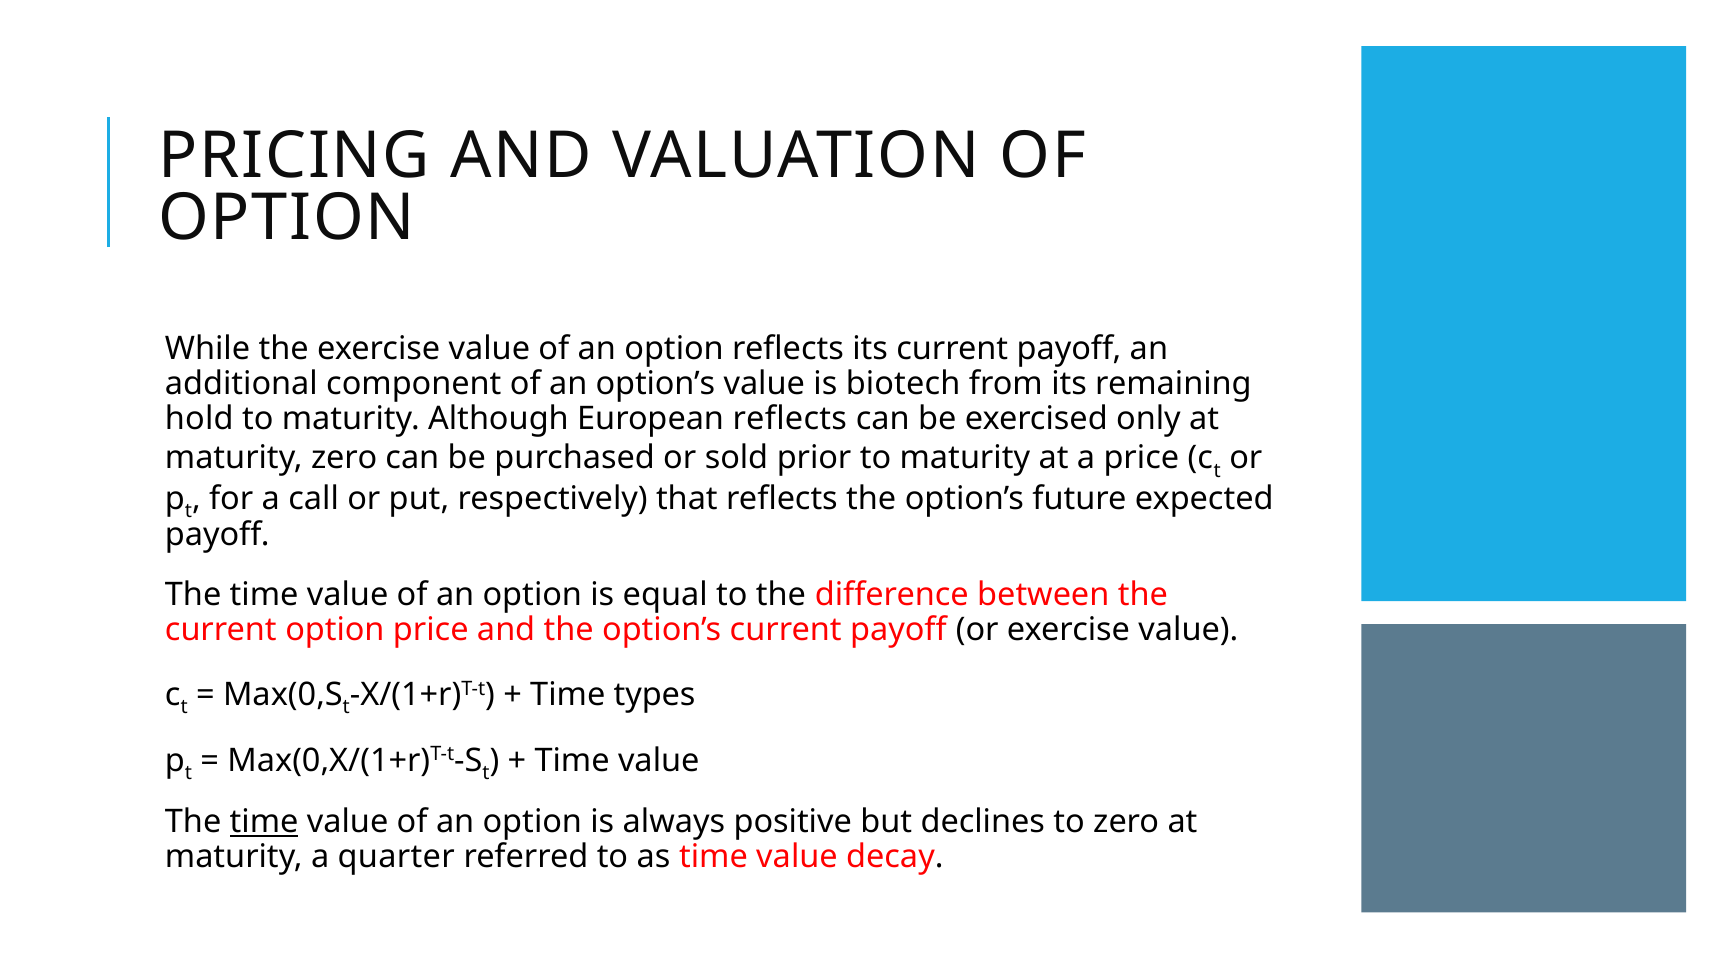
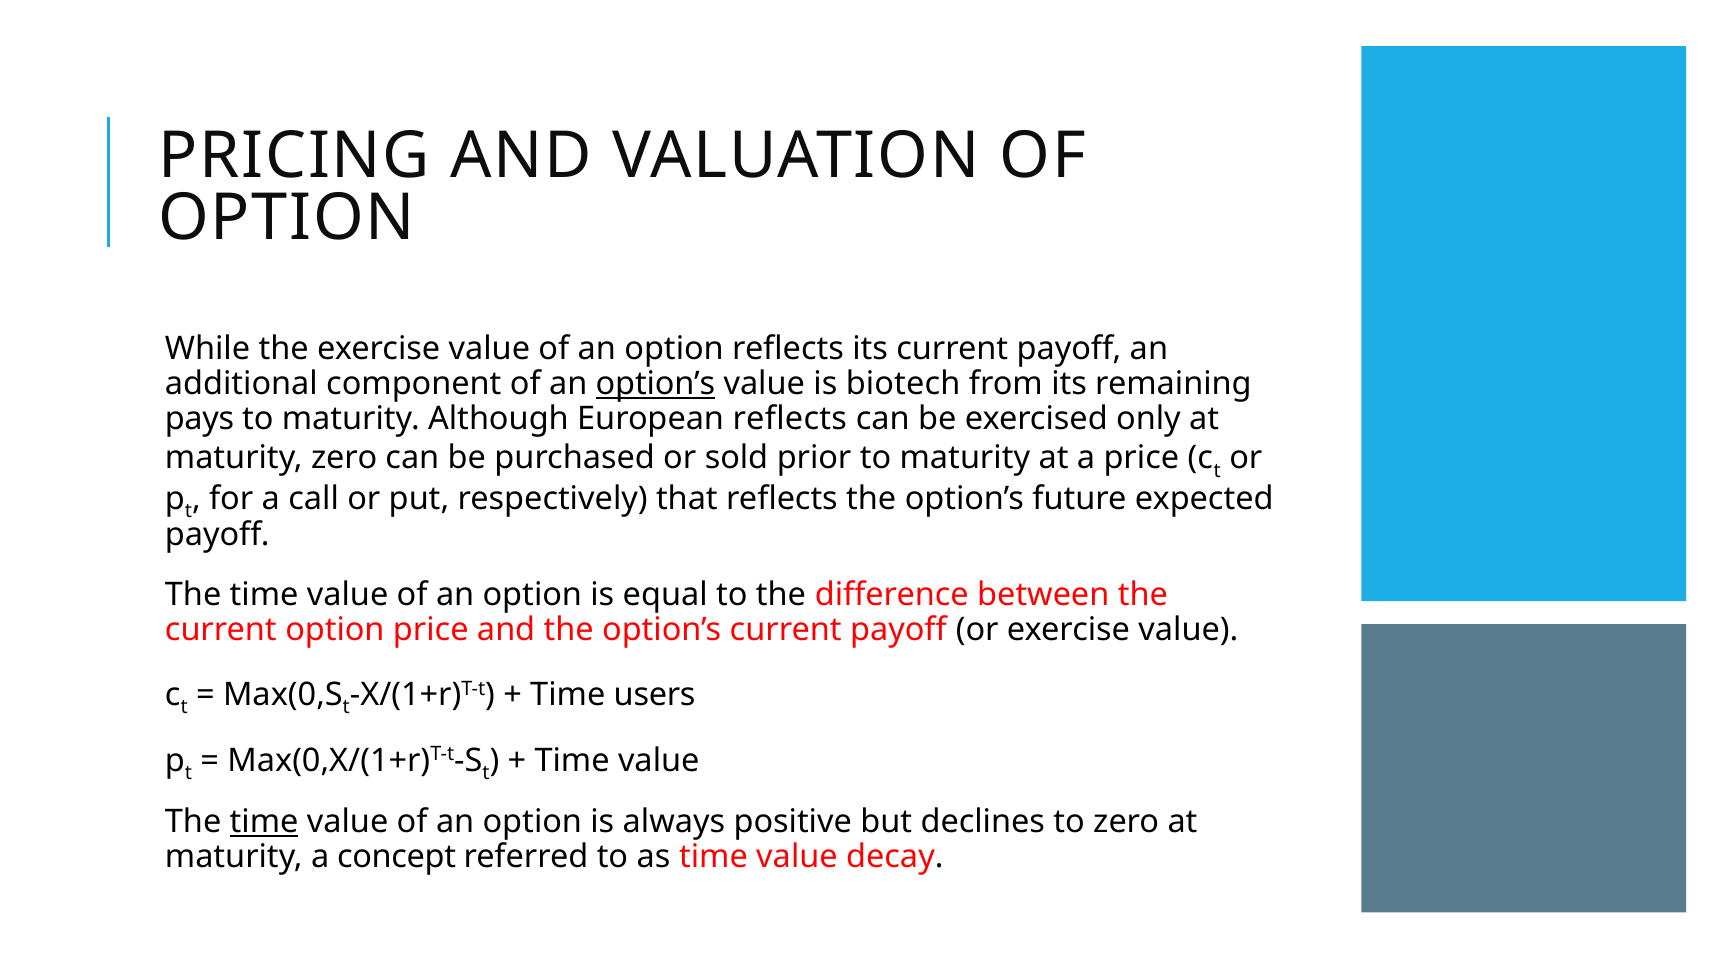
option’s underline: none -> present (655, 384)
hold: hold -> pays (200, 419)
types: types -> users (655, 695)
quarter: quarter -> concept (397, 857)
